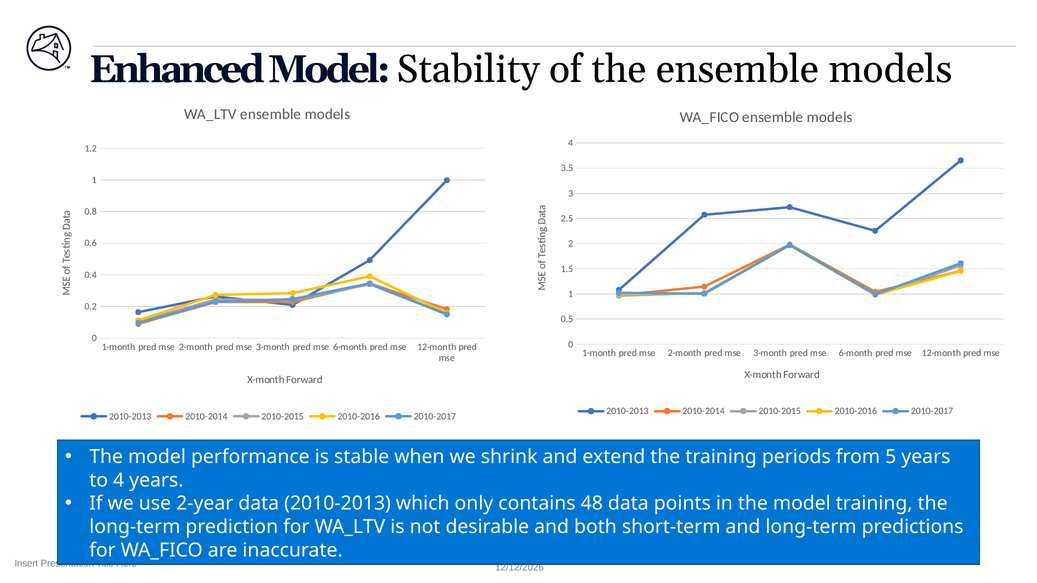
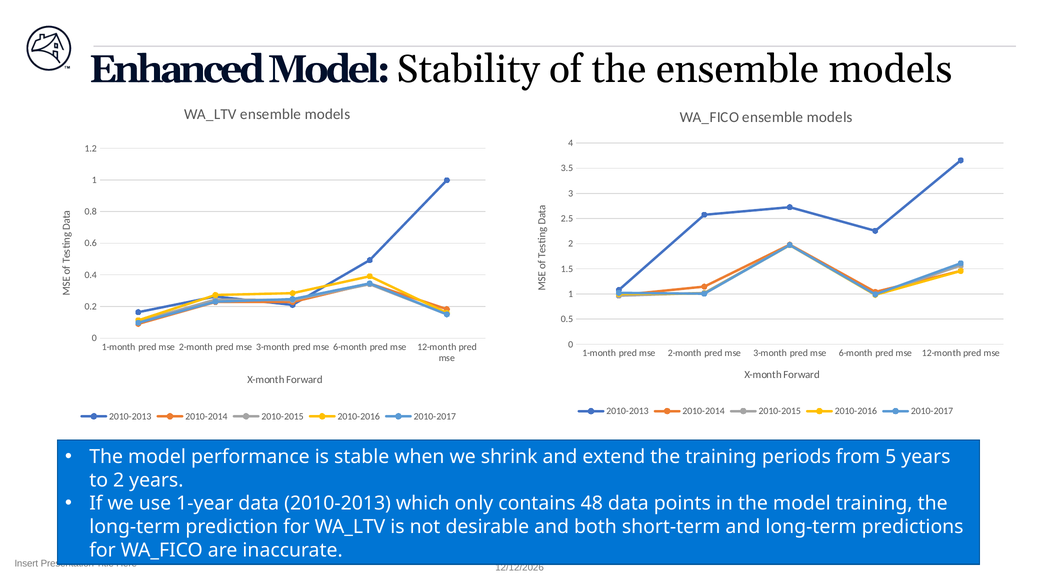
to 4: 4 -> 2 (119, 480)
2-year: 2-year -> 1-year (205, 504)
